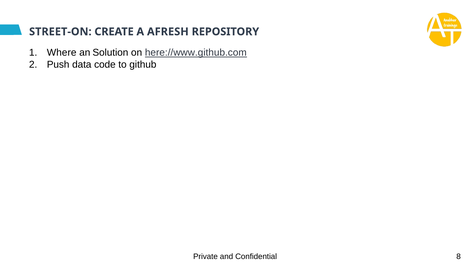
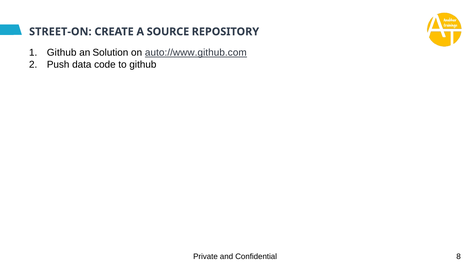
AFRESH: AFRESH -> SOURCE (168, 32)
Where: Where -> Github (62, 53)
here://www.github.com: here://www.github.com -> auto://www.github.com (196, 53)
